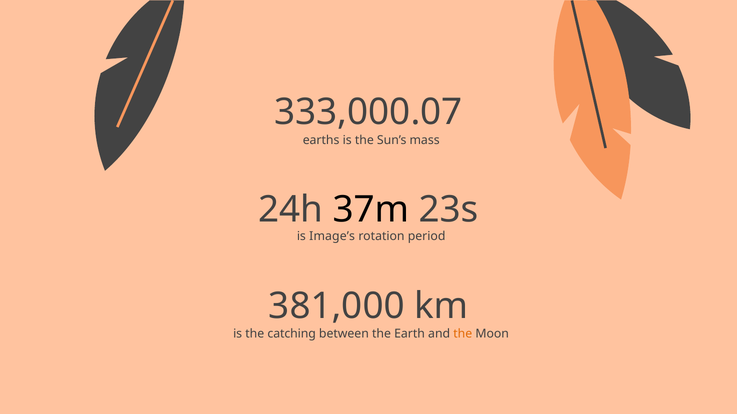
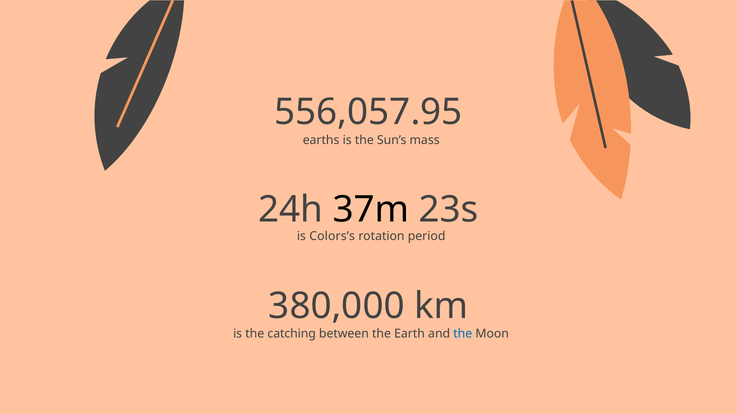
333,000.07: 333,000.07 -> 556,057.95 (368, 112)
Image’s: Image’s -> Colors’s (332, 236)
381,000: 381,000 -> 380,000 (337, 306)
the colour: orange -> blue (463, 334)
